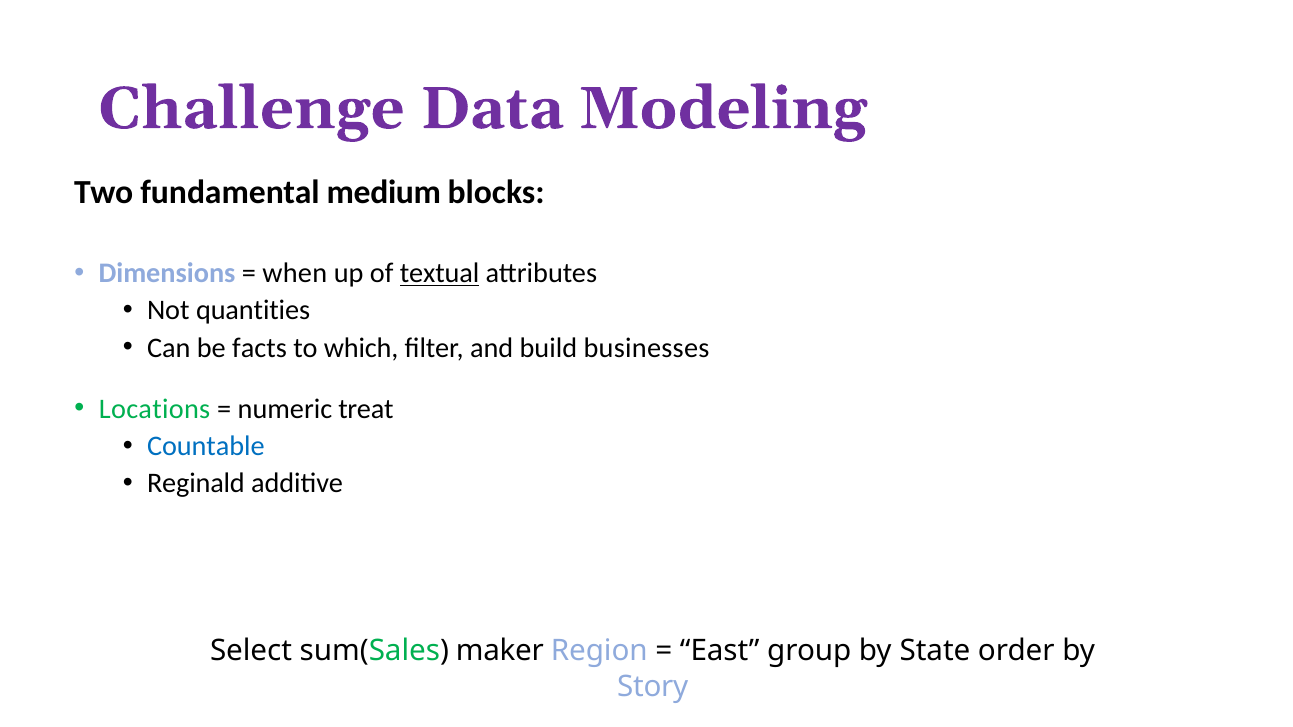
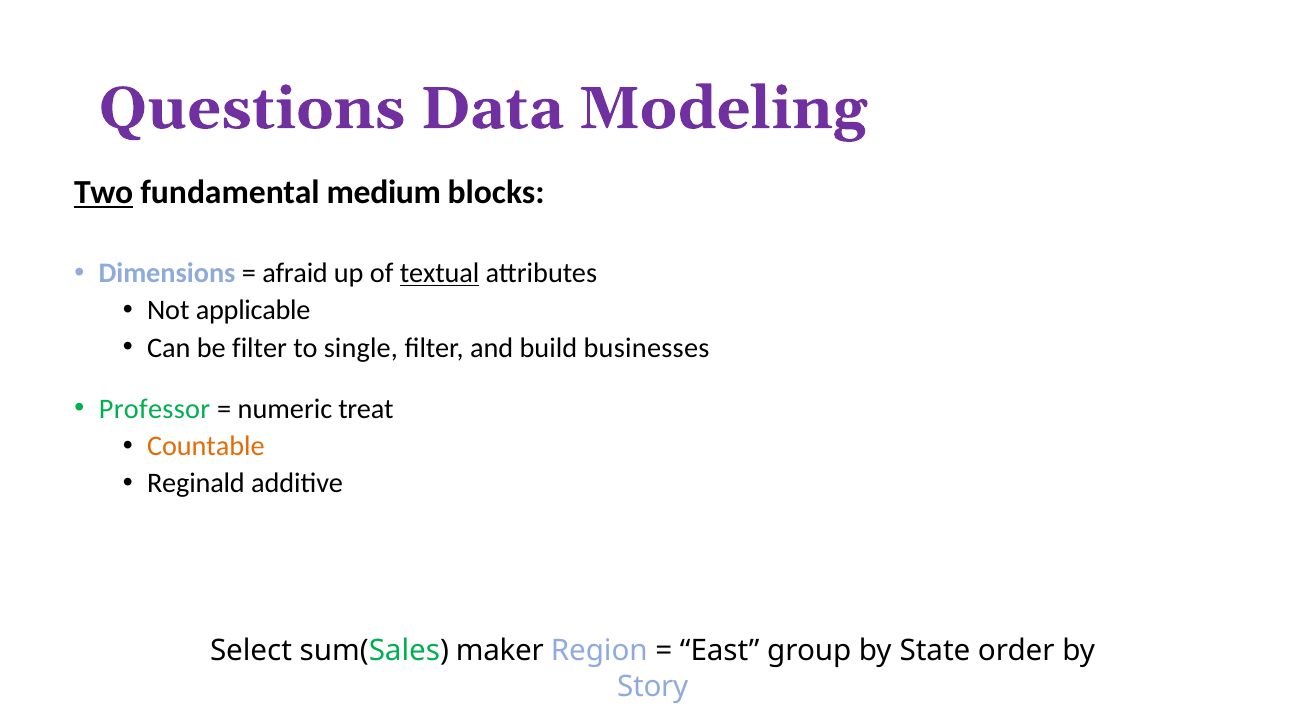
Challenge: Challenge -> Questions (252, 109)
Two underline: none -> present (104, 193)
when: when -> afraid (295, 273)
quantities: quantities -> applicable (253, 311)
be facts: facts -> filter (260, 348)
which: which -> single (361, 348)
Locations: Locations -> Professor (155, 409)
Countable colour: blue -> orange (206, 446)
